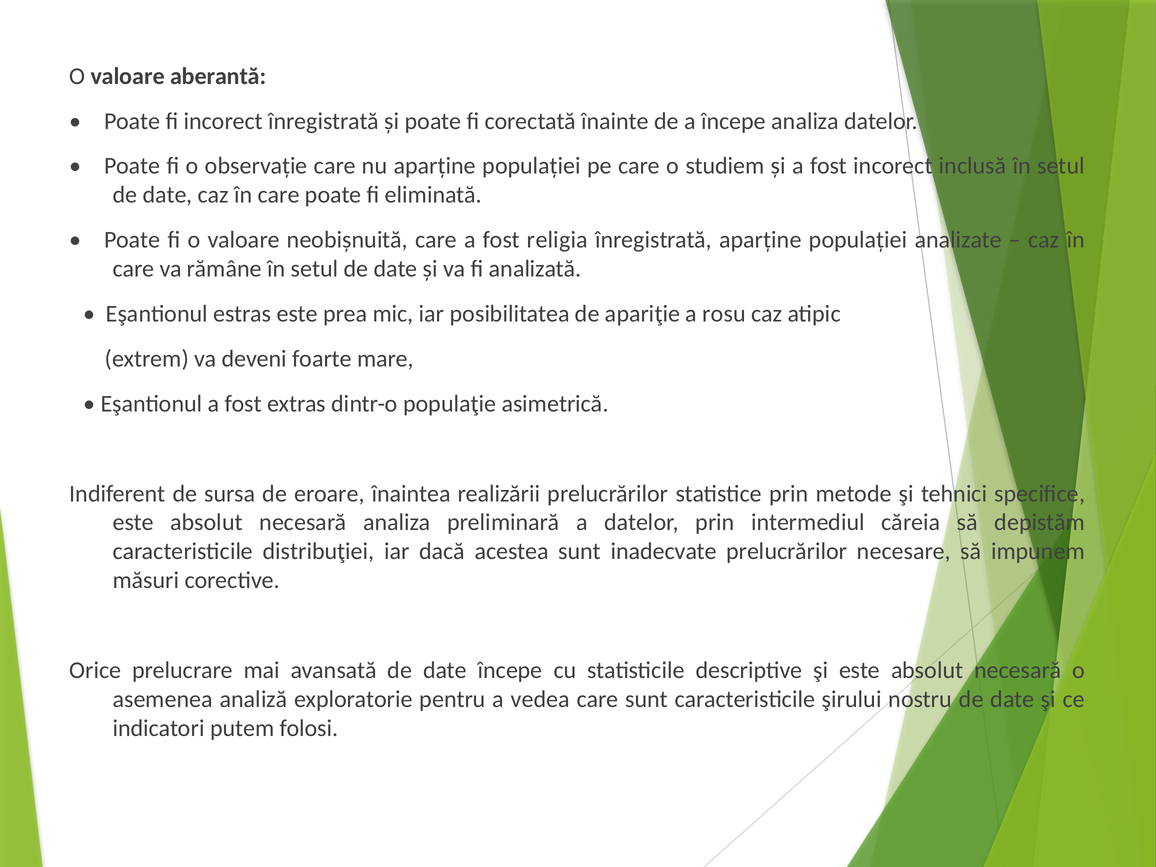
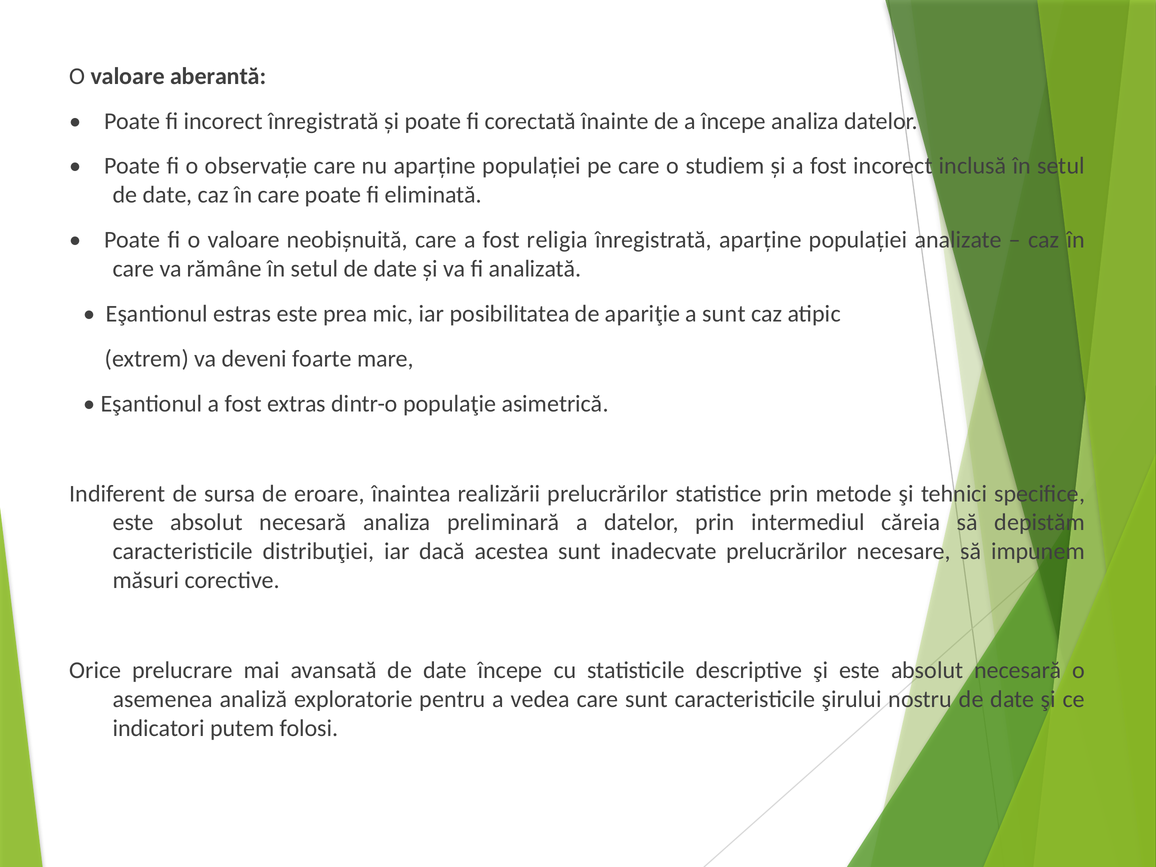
a rosu: rosu -> sunt (724, 314)
